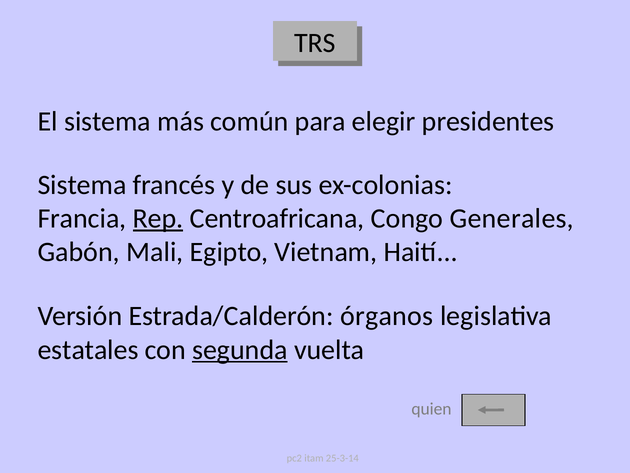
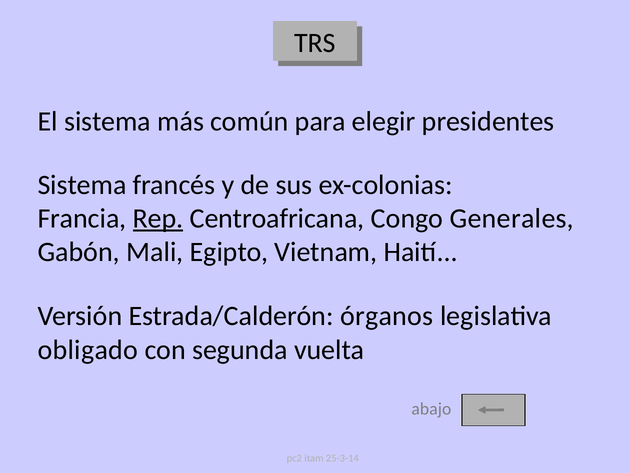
estatales: estatales -> obligado (88, 349)
segunda underline: present -> none (240, 349)
quien: quien -> abajo (431, 409)
